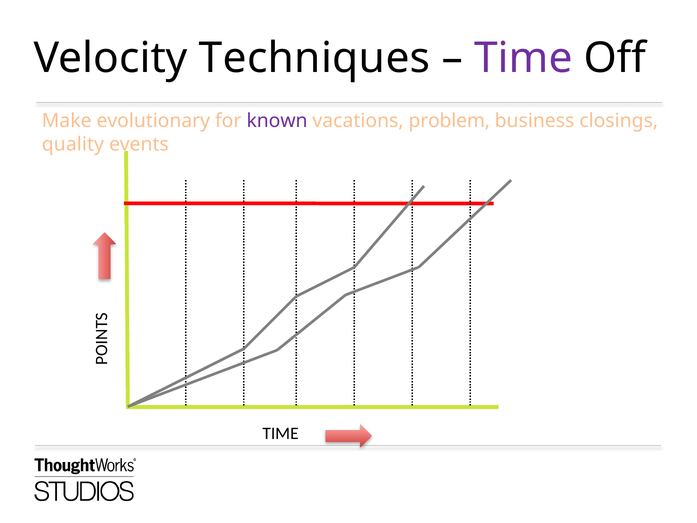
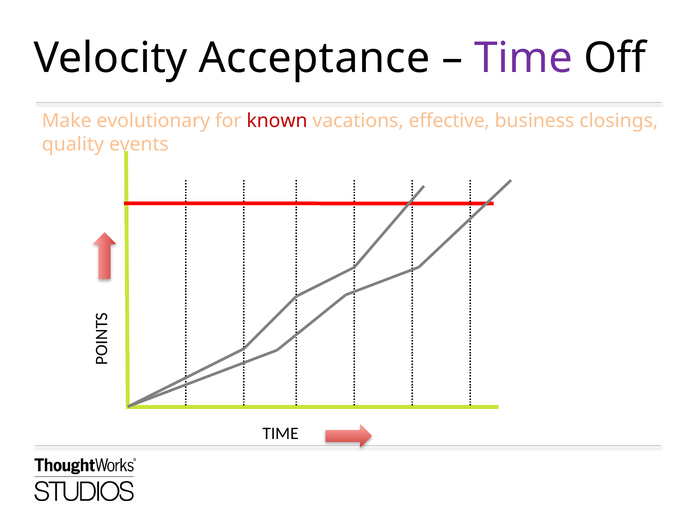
Techniques: Techniques -> Acceptance (315, 58)
known colour: purple -> red (277, 121)
problem: problem -> effective (449, 121)
